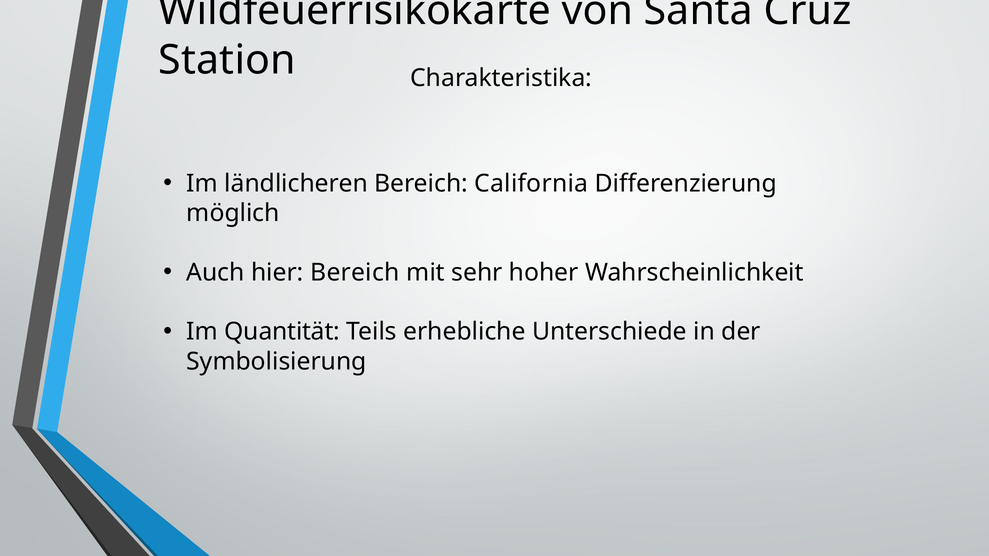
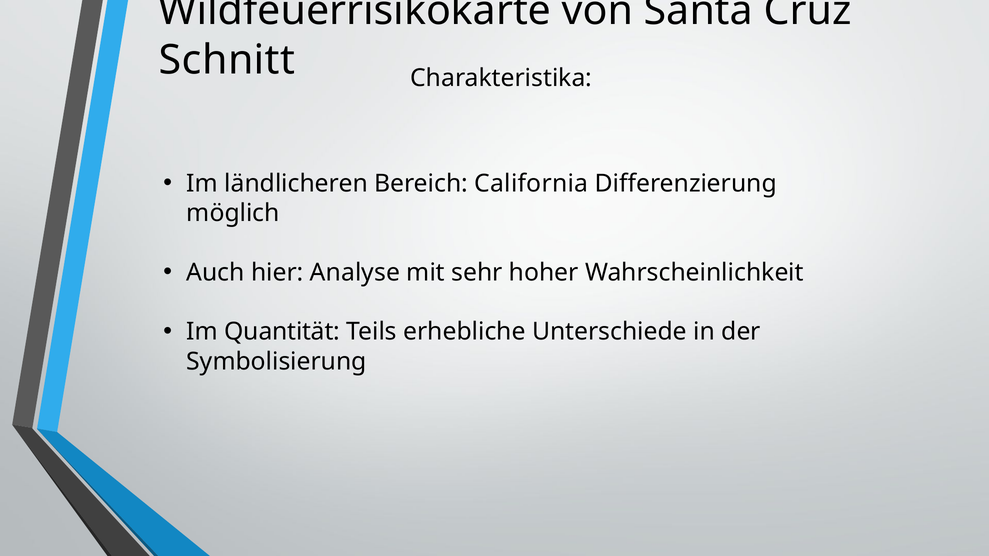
Station: Station -> Schnitt (227, 60)
hier Bereich: Bereich -> Analyse (355, 273)
